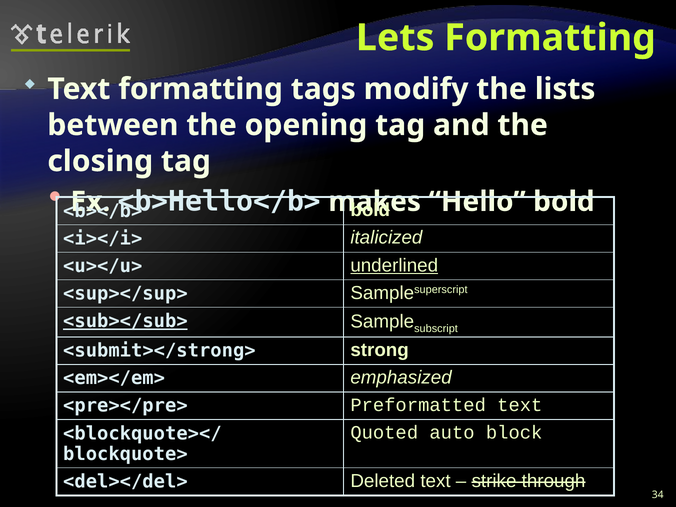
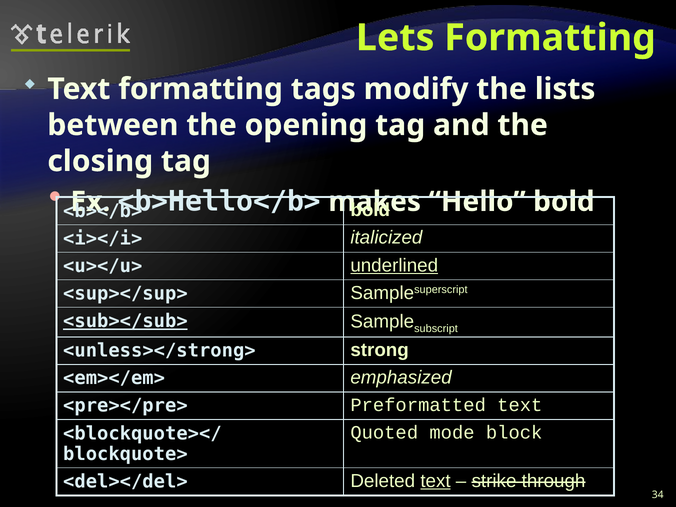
<submit></strong>: <submit></strong> -> <unless></strong> (159, 351)
auto: auto -> mode (452, 432)
text underline: none -> present (435, 481)
